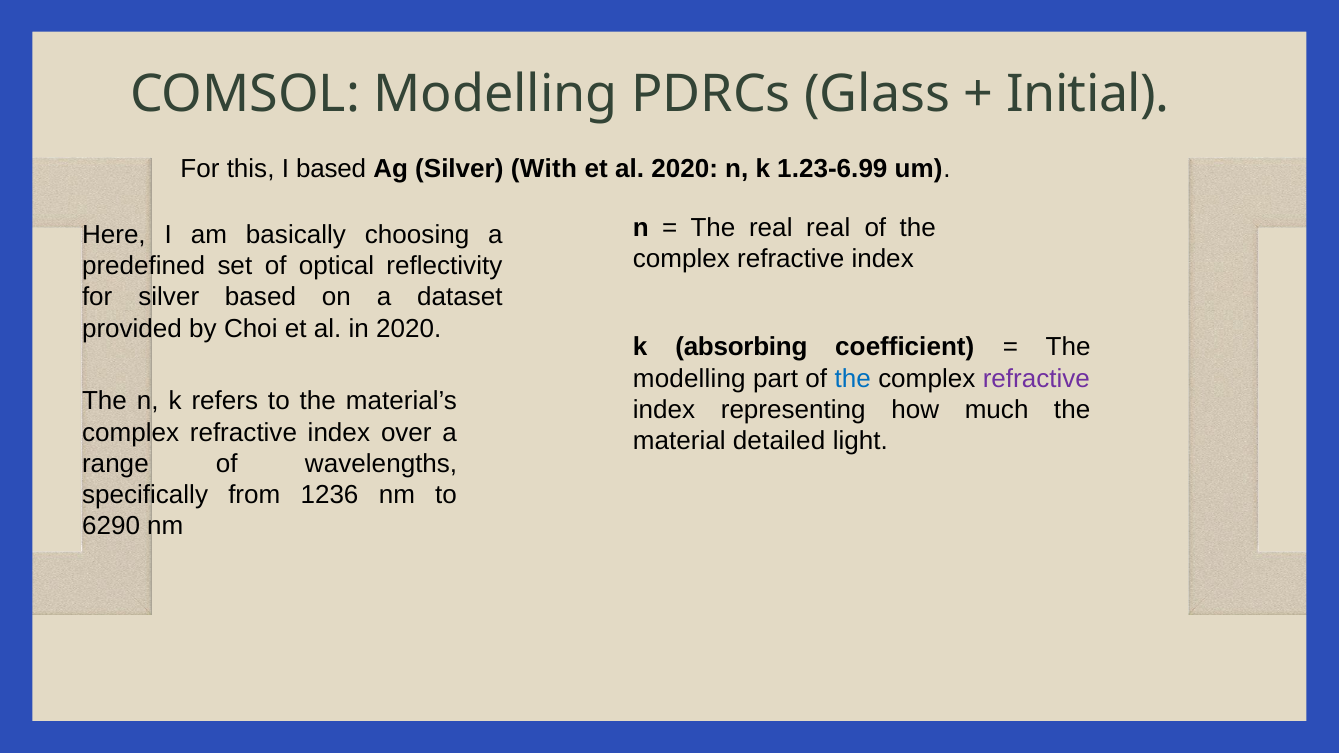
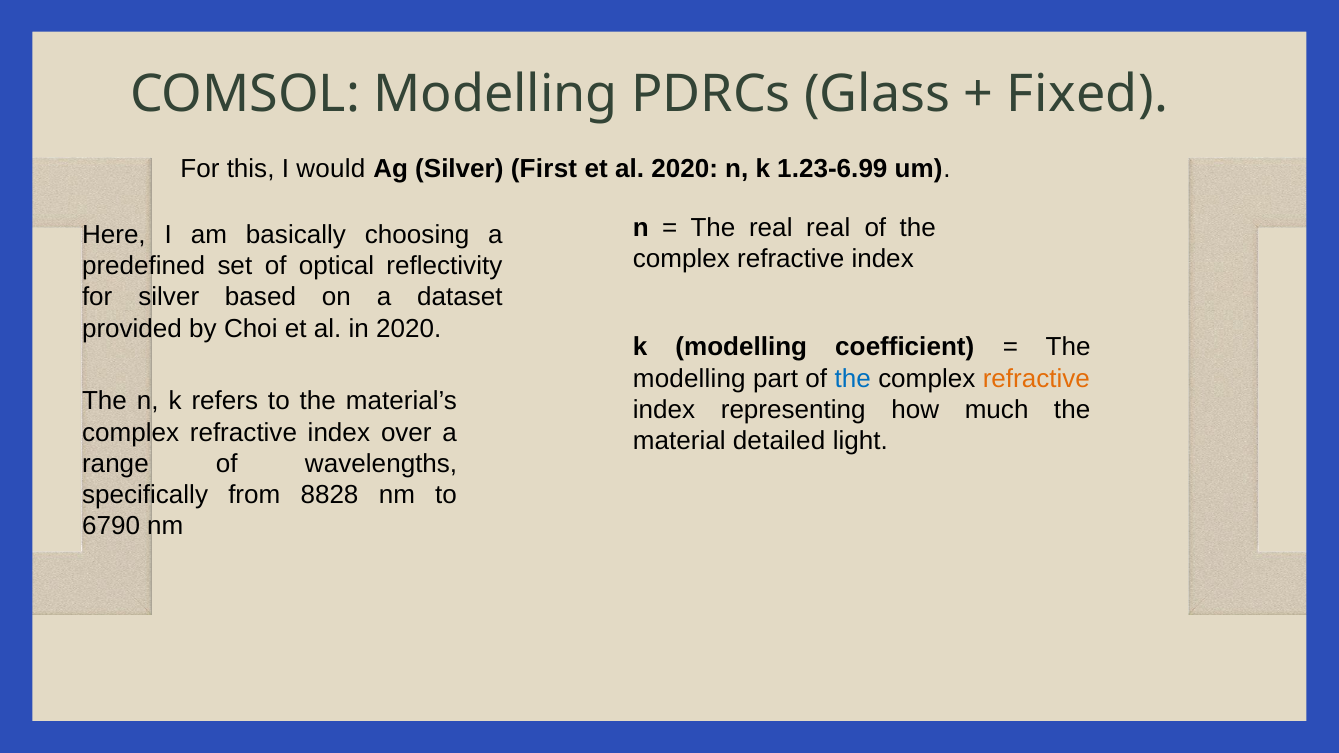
Initial: Initial -> Fixed (1088, 94)
I based: based -> would (331, 169)
With: With -> First (544, 169)
k absorbing: absorbing -> modelling (741, 347)
refractive colour: purple -> orange (1036, 379)
1236: 1236 -> 8828 (330, 495)
6290: 6290 -> 6790 (111, 526)
